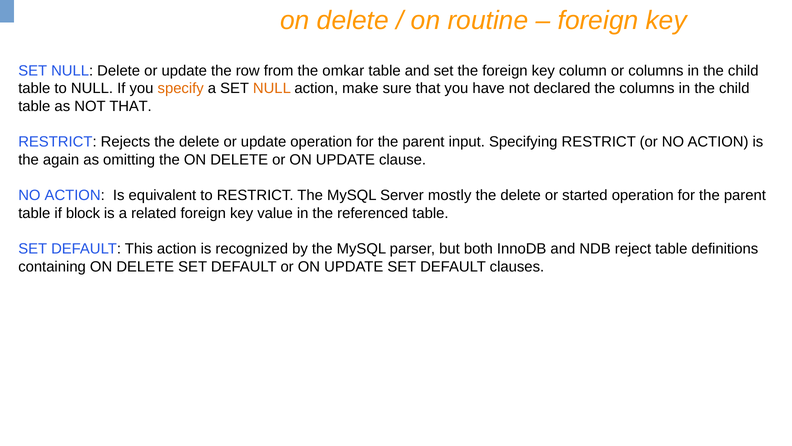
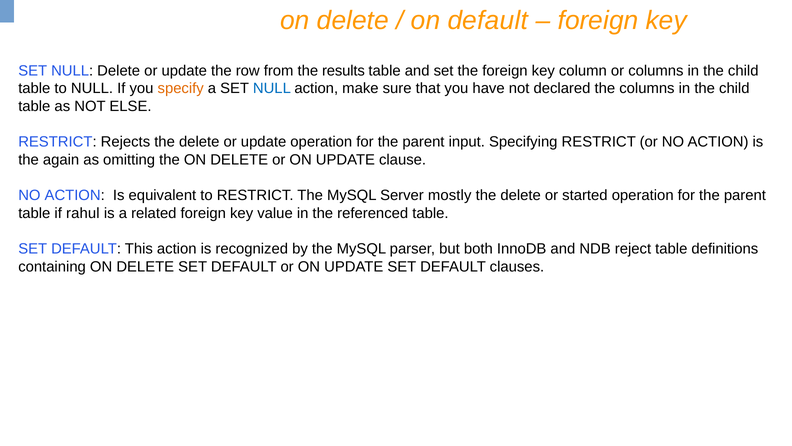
on routine: routine -> default (488, 21)
omkar: omkar -> results (343, 71)
NULL colour: orange -> blue (272, 88)
NOT THAT: THAT -> ELSE (130, 106)
block: block -> rahul (83, 213)
